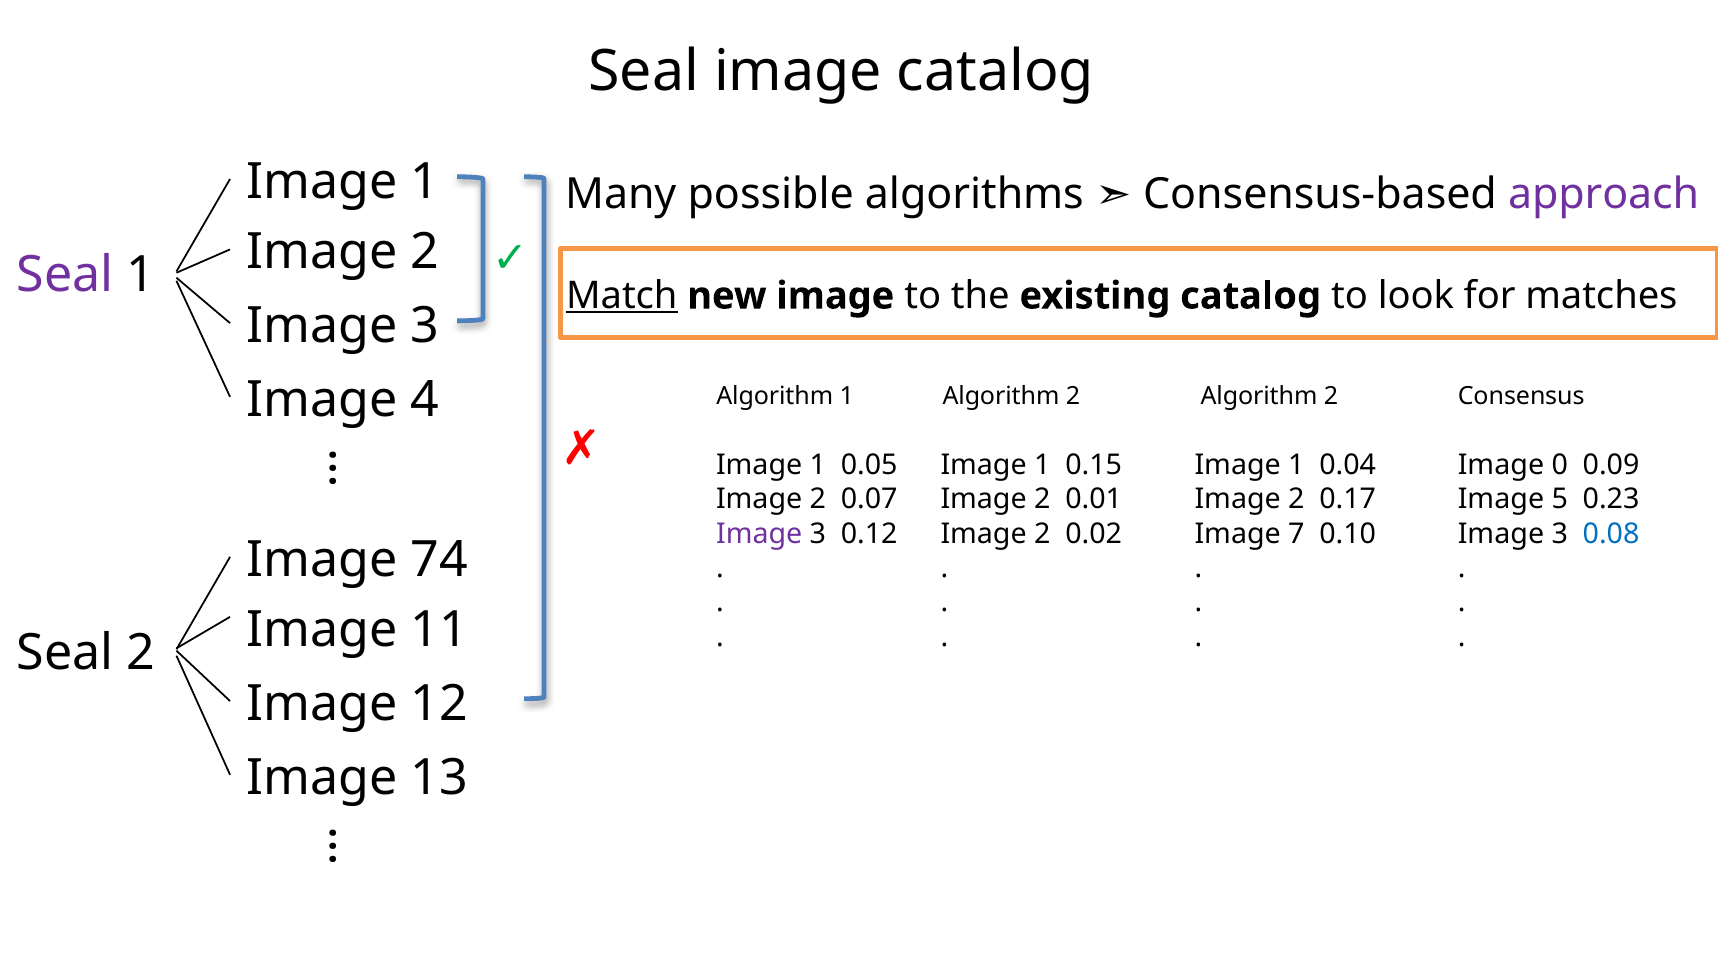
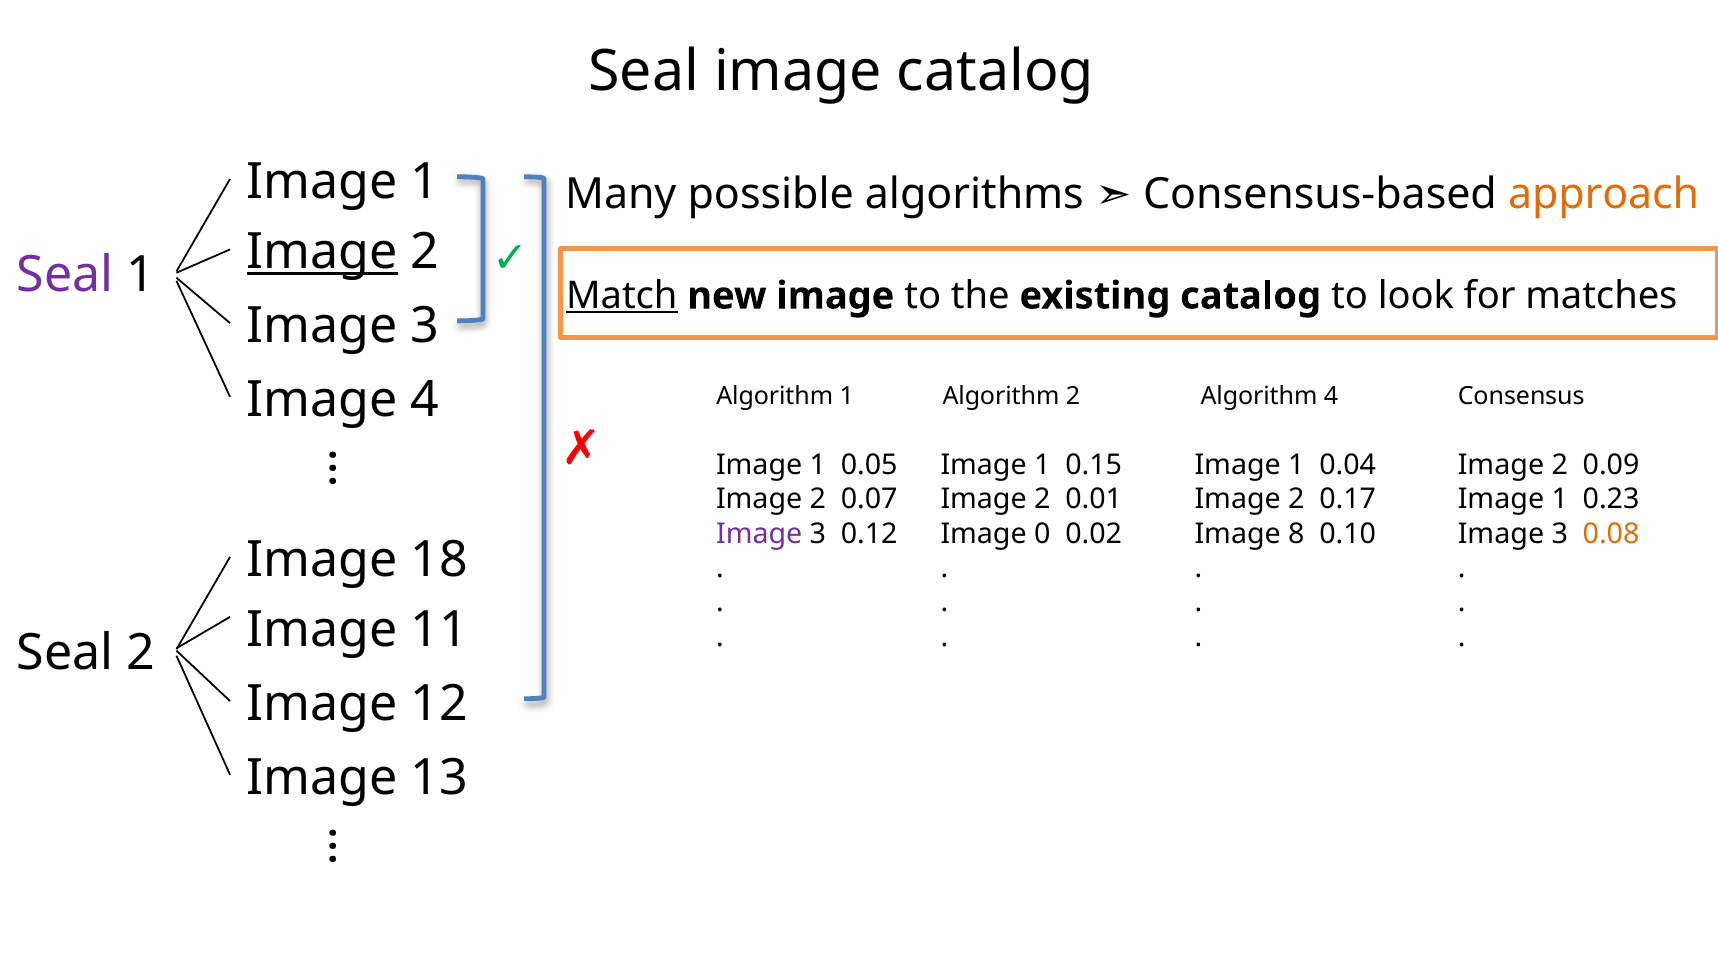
approach colour: purple -> orange (1604, 194)
Image underline: none -> present (322, 252)
2 Algorithm 2: 2 -> 4 (1331, 397)
0: 0 -> 2 (1560, 465)
5: 5 -> 1 (1560, 500)
2: 2 -> 0 (1042, 534)
7: 7 -> 8 (1296, 534)
0.08 colour: blue -> orange (1611, 534)
74: 74 -> 18 (439, 560)
